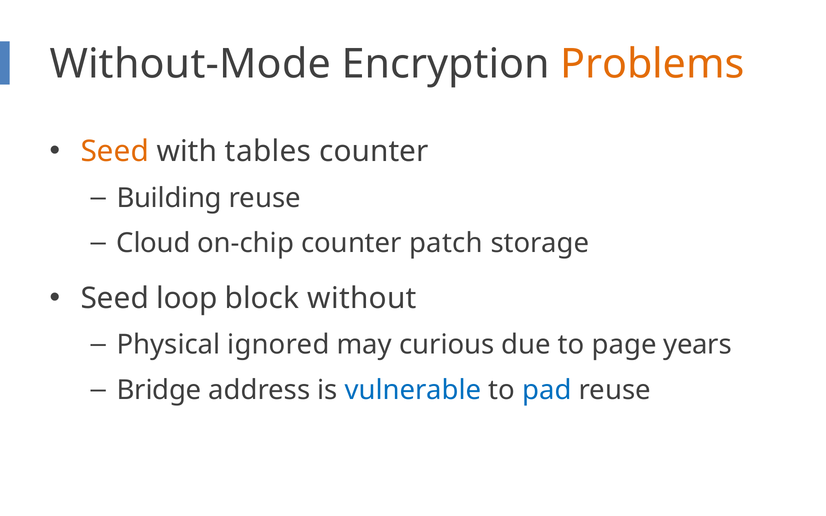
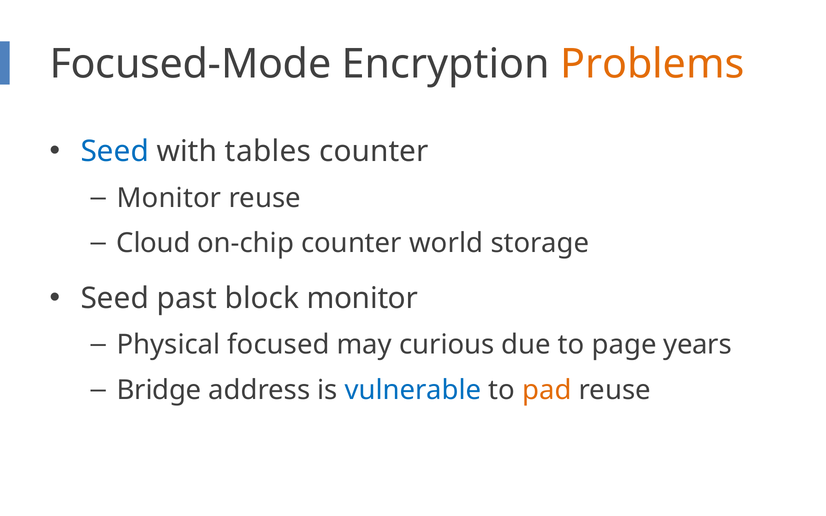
Without-Mode: Without-Mode -> Focused-Mode (190, 64)
Seed colour: orange -> blue (115, 152)
Building: Building -> Monitor (169, 198)
patch: patch -> world (446, 243)
loop: loop -> past (187, 299)
block without: without -> monitor (362, 299)
ignored: ignored -> focused (279, 345)
pad colour: blue -> orange (547, 390)
